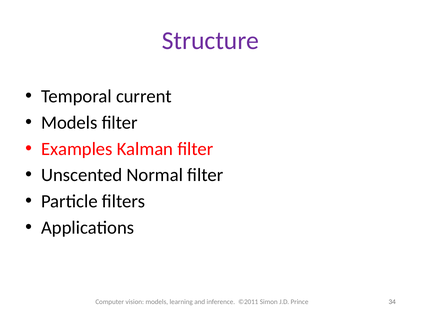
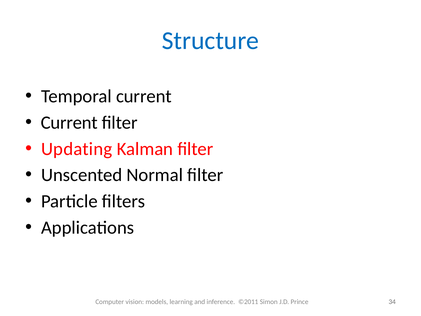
Structure colour: purple -> blue (210, 41)
Models: Models -> Current (69, 122)
Examples: Examples -> Updating (77, 149)
